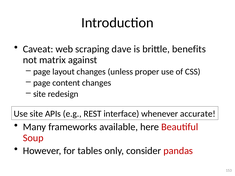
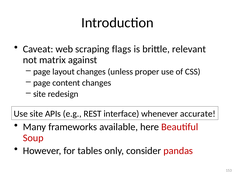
dave: dave -> flags (122, 49)
benefits: benefits -> relevant (189, 49)
